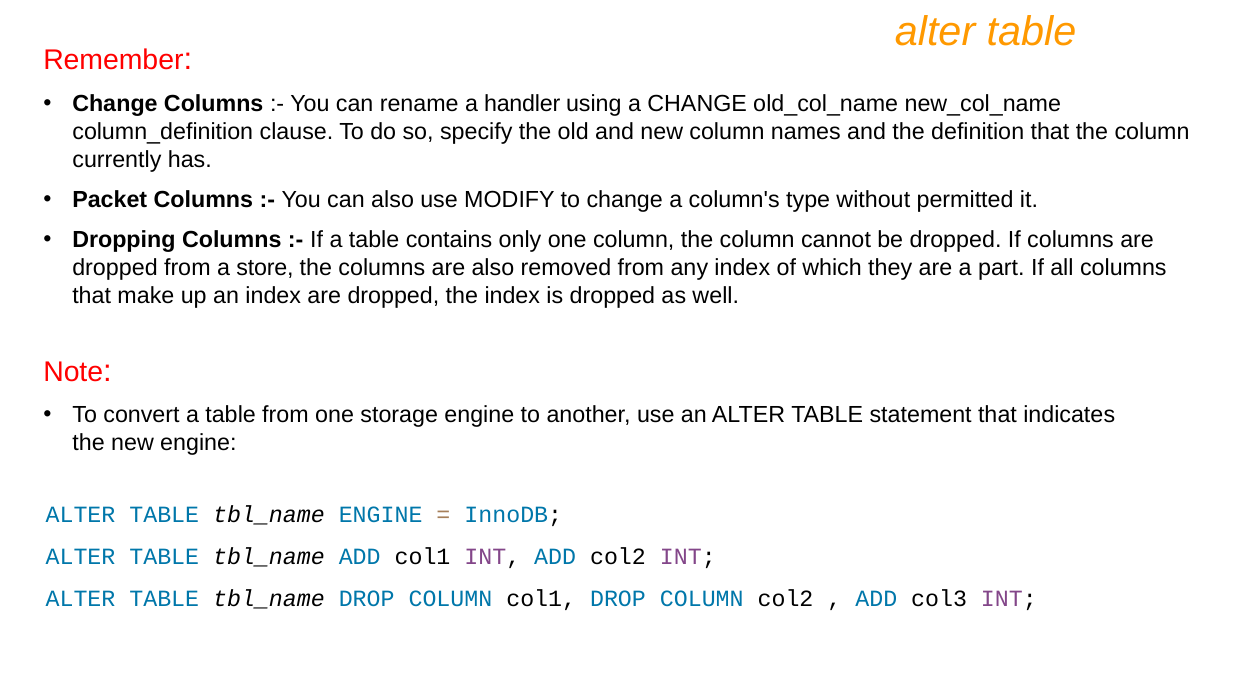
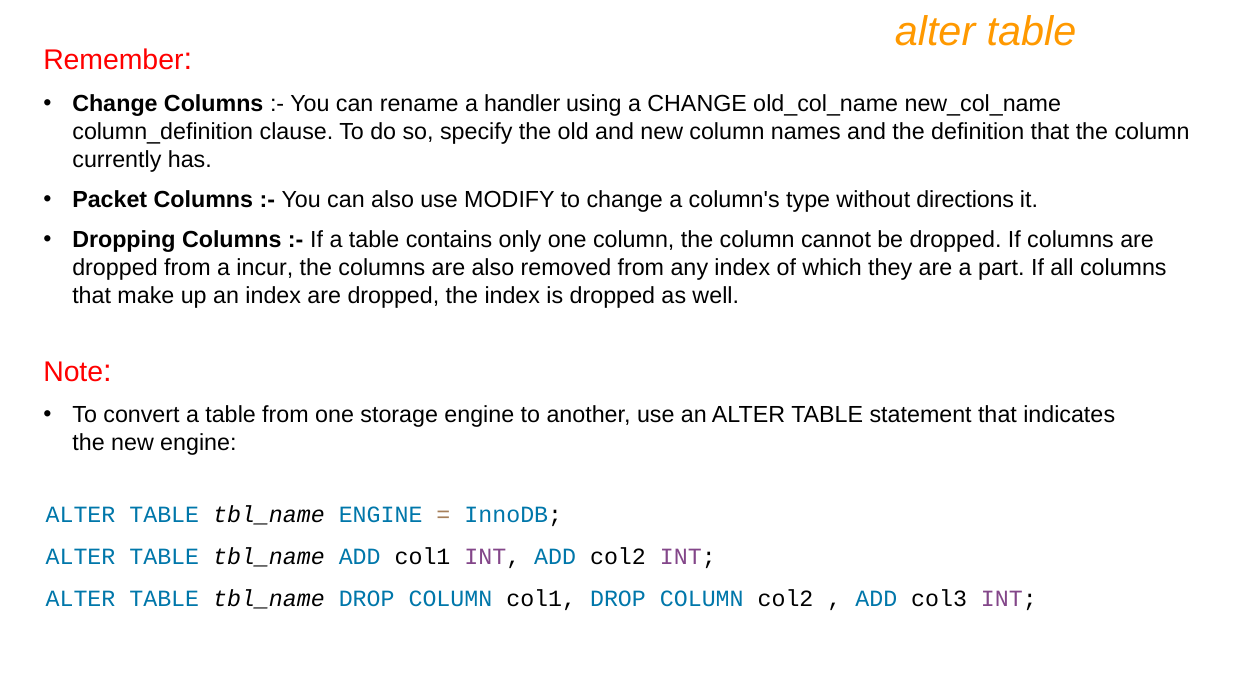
permitted: permitted -> directions (965, 200)
store: store -> incur (265, 268)
